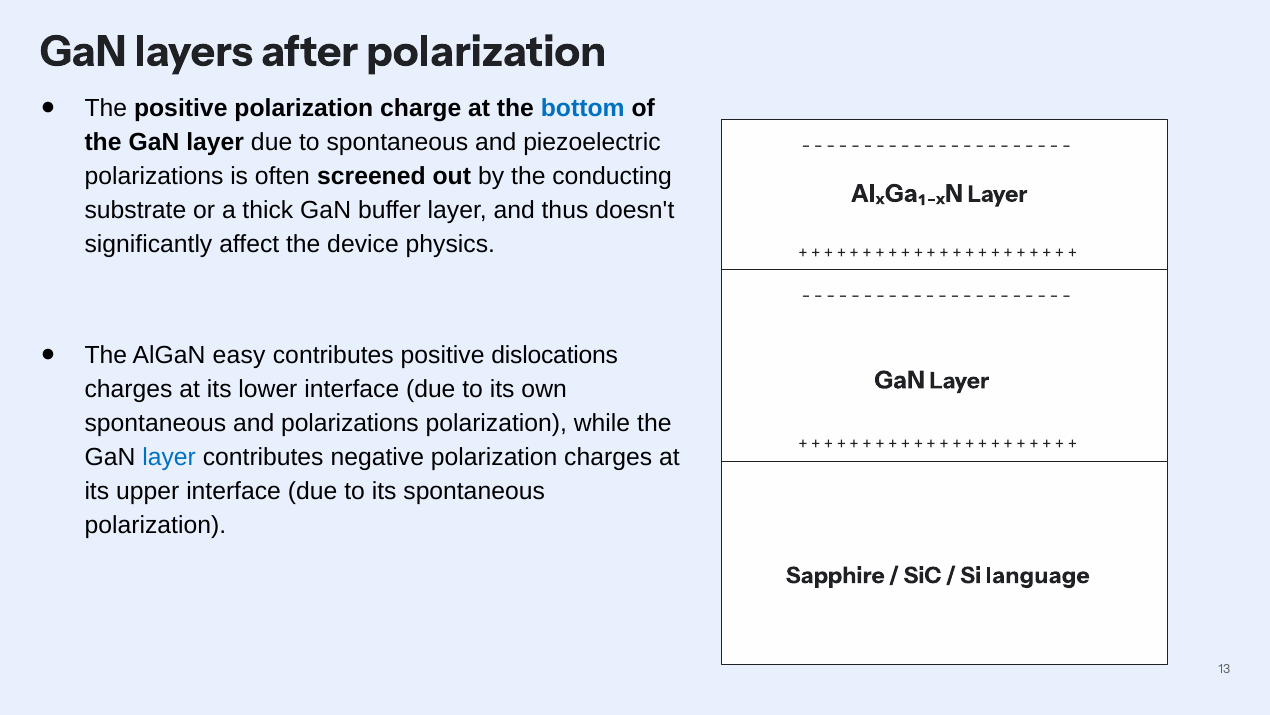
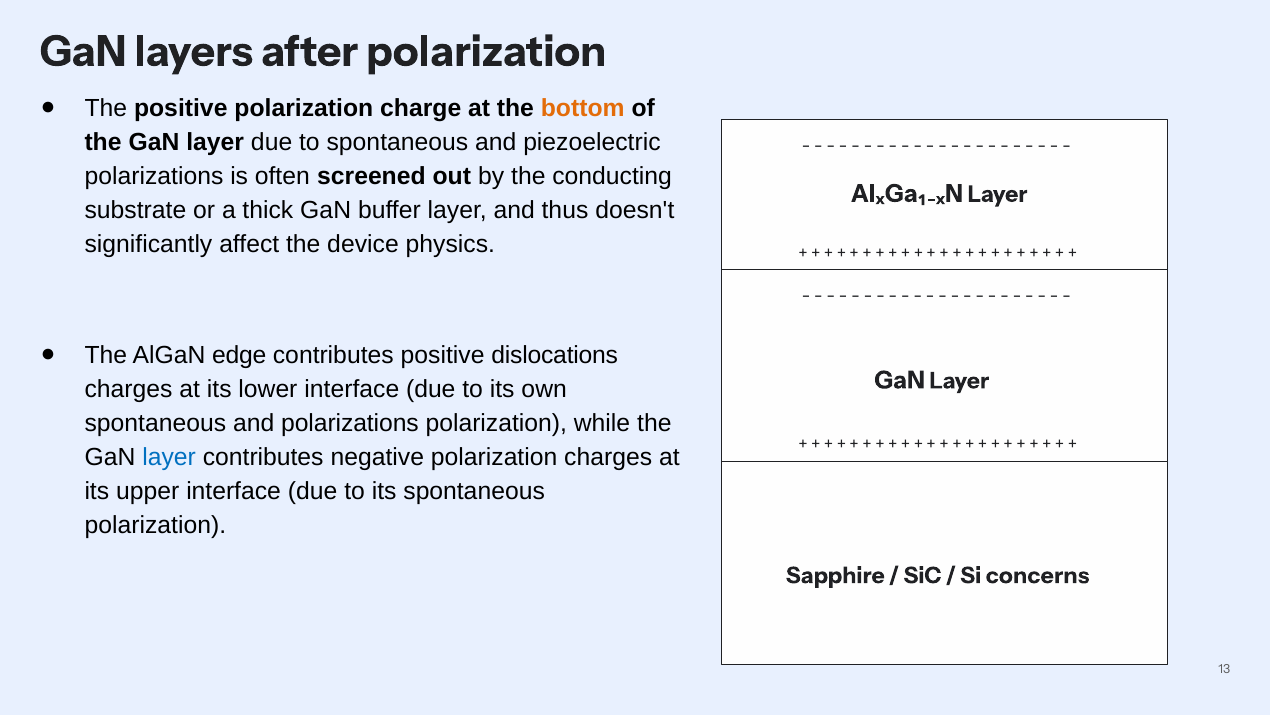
bottom colour: blue -> orange (583, 108)
easy: easy -> edge (239, 355)
language: language -> concerns (1038, 575)
